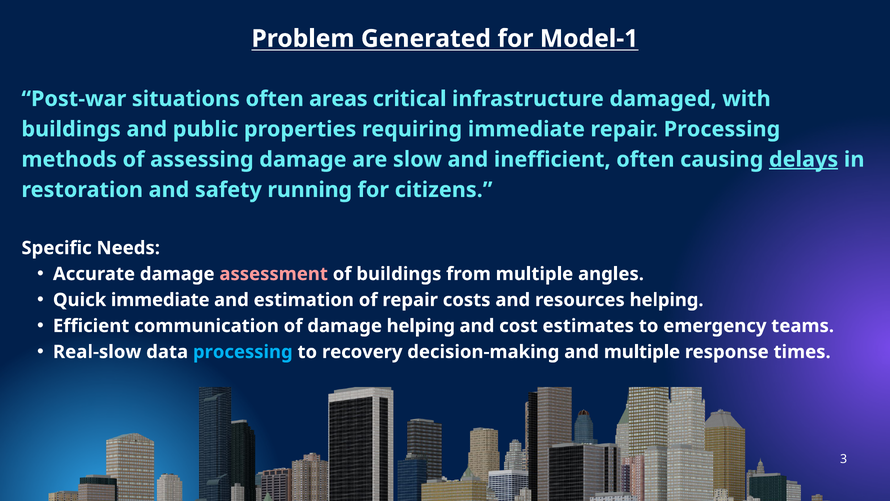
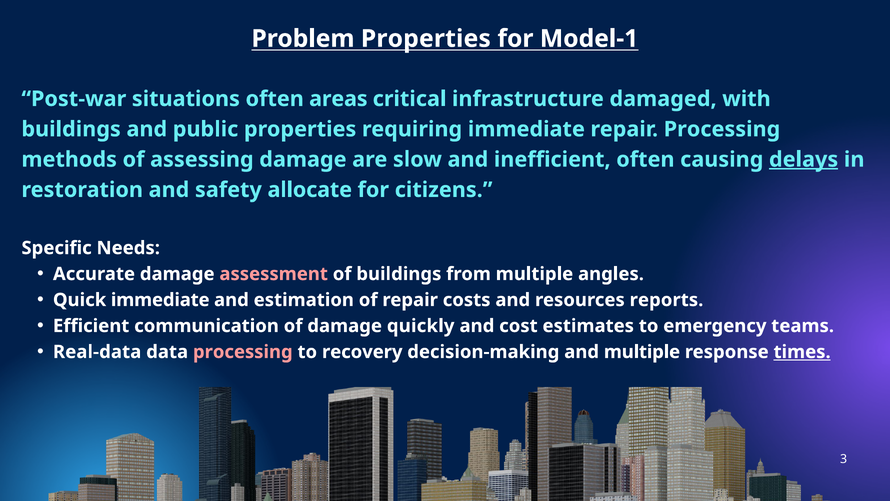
Problem Generated: Generated -> Properties (426, 39)
running: running -> allocate (310, 190)
resources helping: helping -> reports (666, 300)
damage helping: helping -> quickly (421, 326)
Real-slow: Real-slow -> Real-data (97, 352)
processing colour: light blue -> pink (243, 352)
times underline: none -> present (802, 352)
